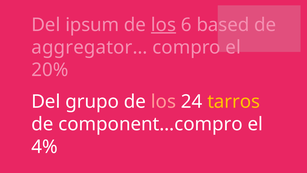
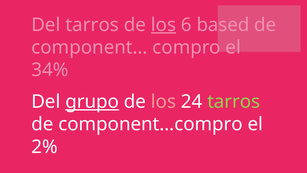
Del ipsum: ipsum -> tarros (92, 25)
aggregator…: aggregator… -> component… (89, 47)
20%: 20% -> 34% (50, 70)
grupo underline: none -> present (92, 102)
tarros colour: yellow -> light green (234, 102)
4%: 4% -> 2% (44, 147)
